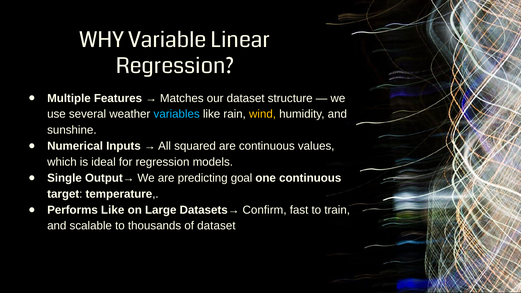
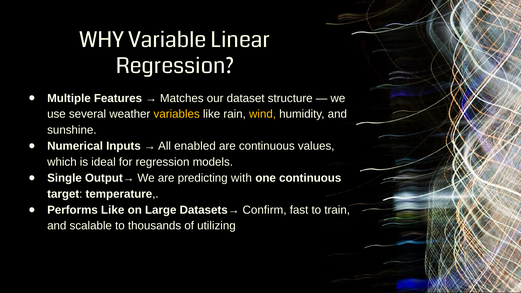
variables colour: light blue -> yellow (177, 114)
squared: squared -> enabled (195, 146)
goal: goal -> with (241, 178)
of dataset: dataset -> utilizing (216, 226)
